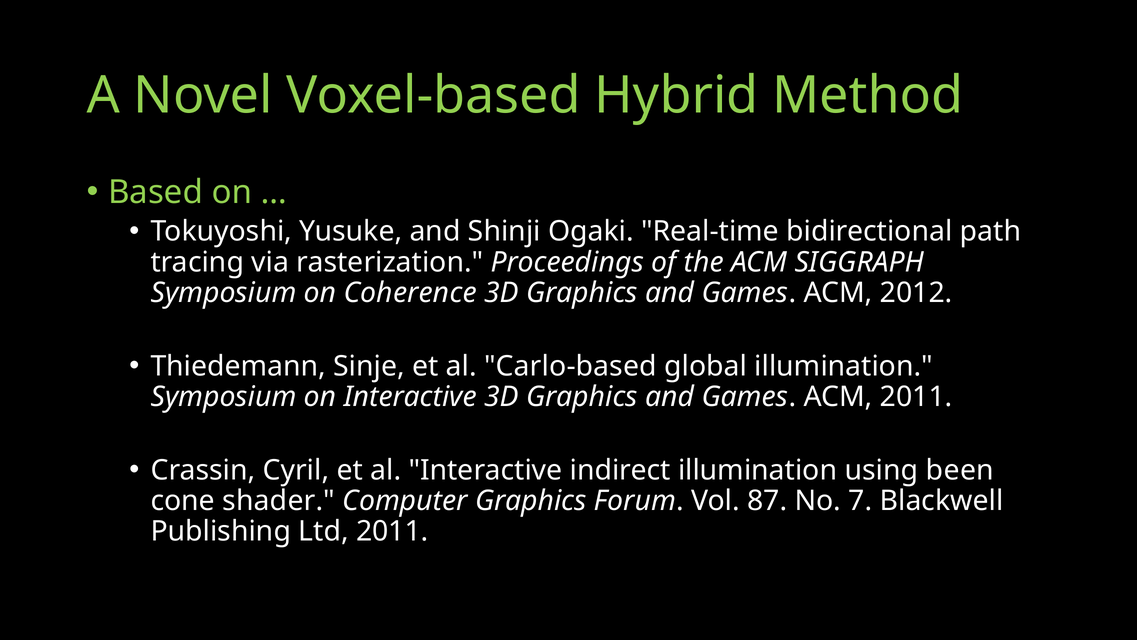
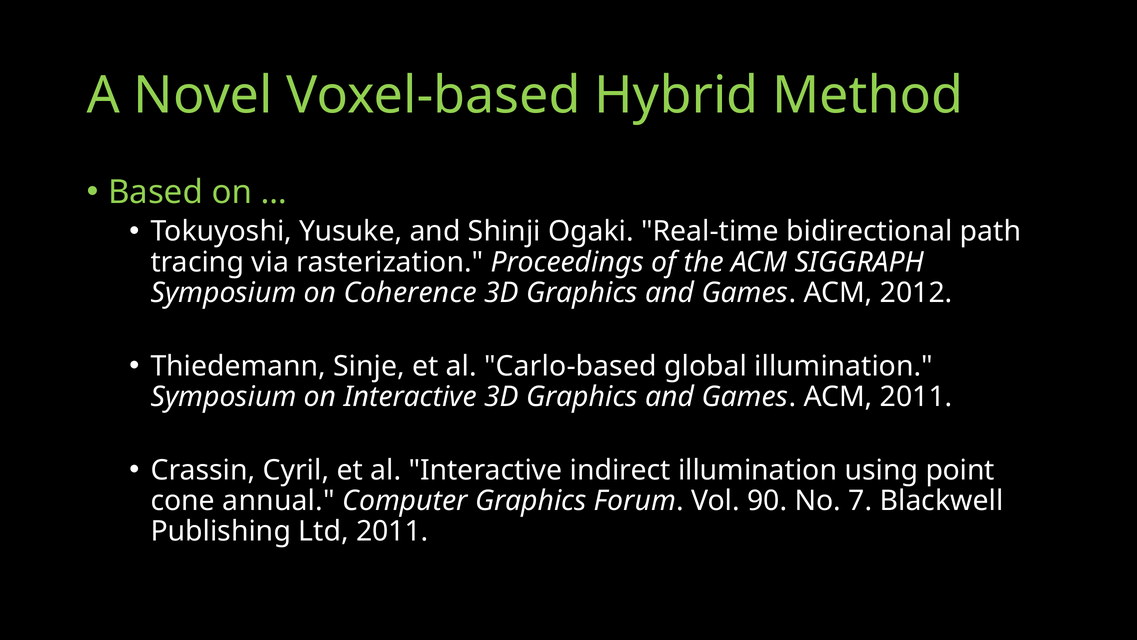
been: been -> point (960, 470)
shader: shader -> annual (279, 500)
87: 87 -> 90 (767, 500)
